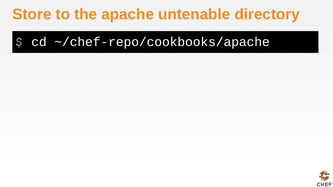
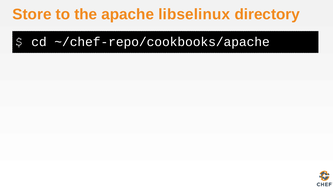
untenable: untenable -> libselinux (194, 14)
